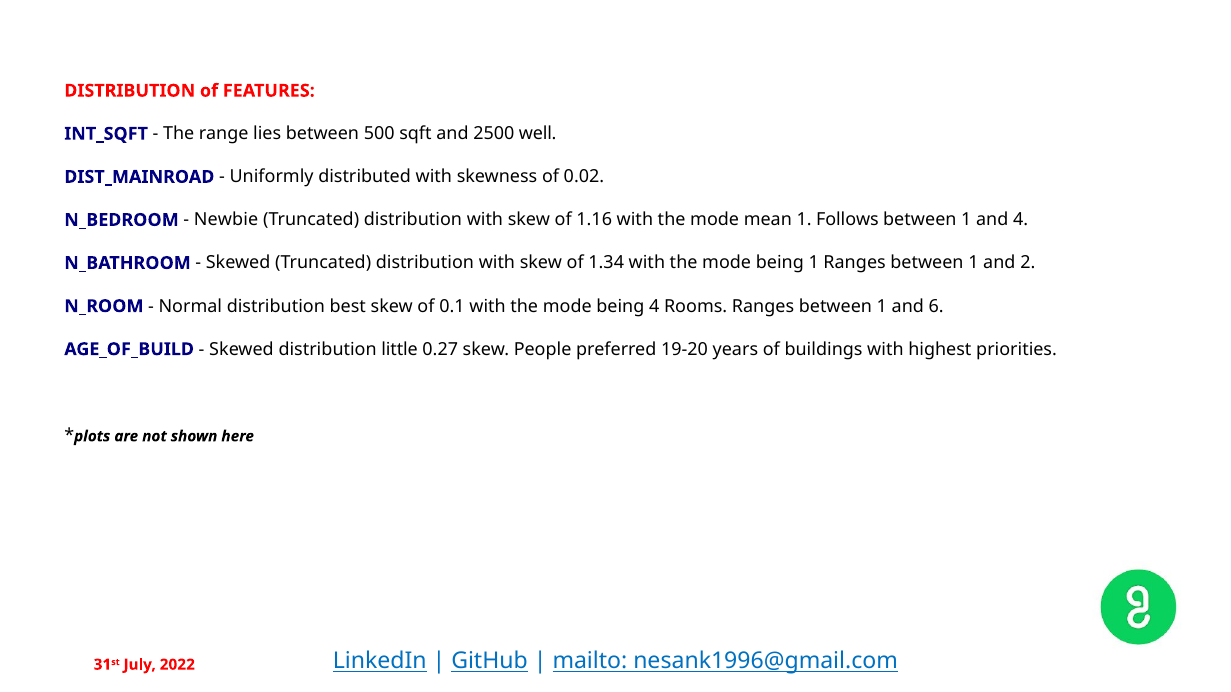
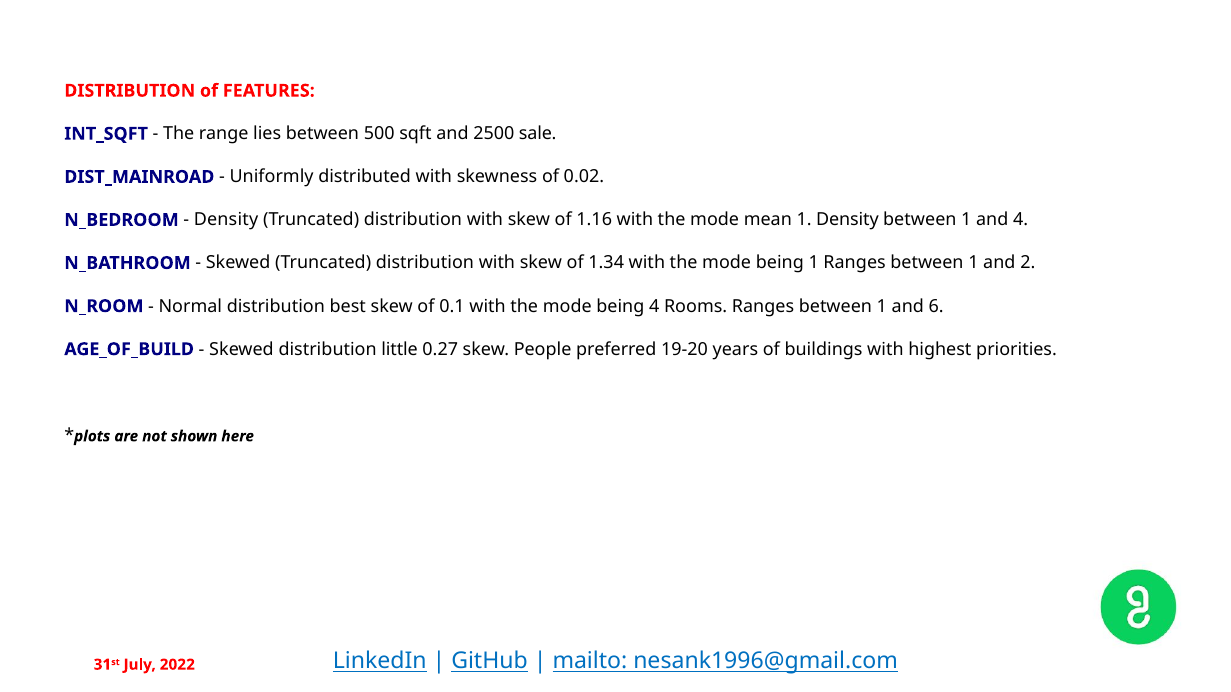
well: well -> sale (538, 134)
Newbie: Newbie -> Density (226, 220)
1 Follows: Follows -> Density (847, 220)
